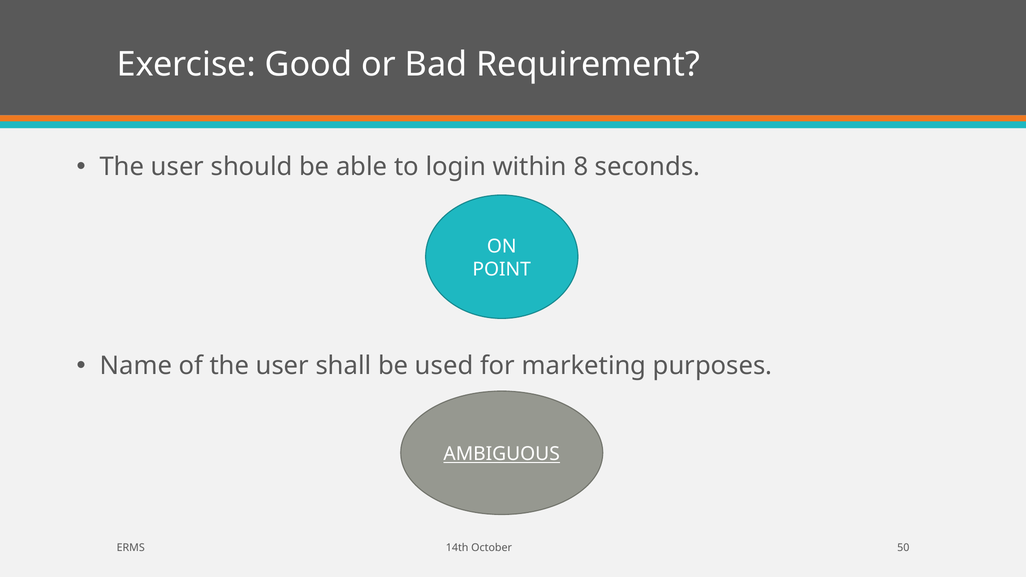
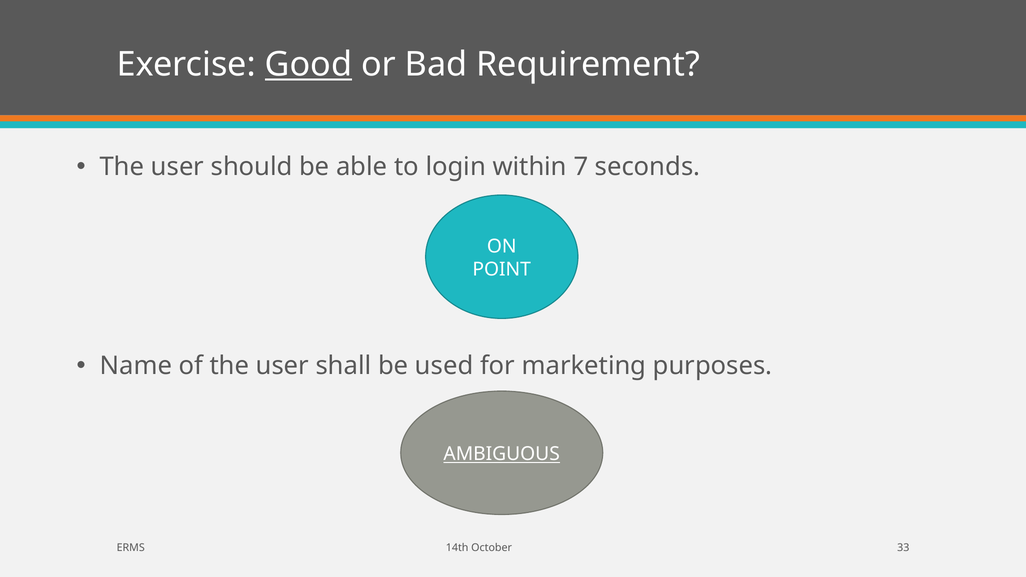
Good underline: none -> present (308, 65)
8: 8 -> 7 (581, 167)
50: 50 -> 33 (903, 548)
